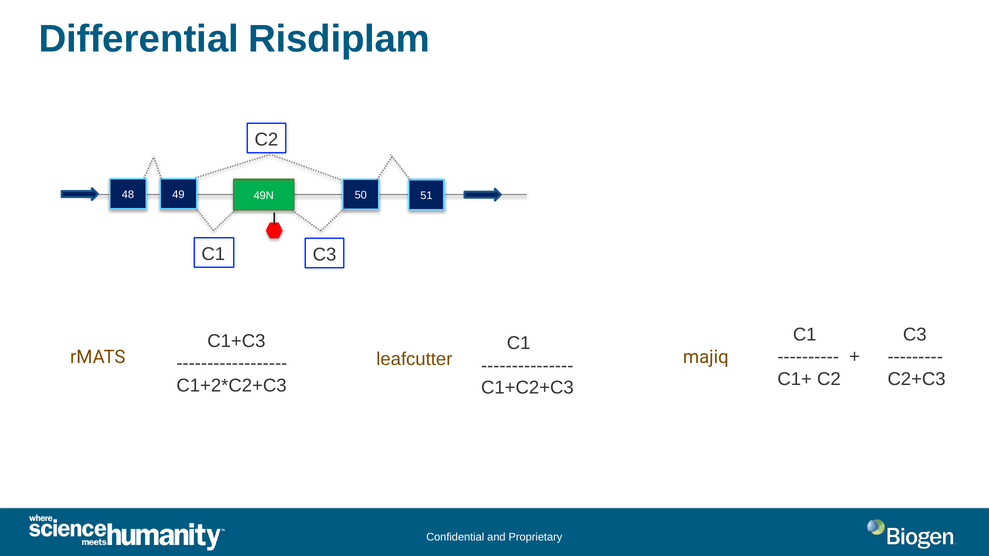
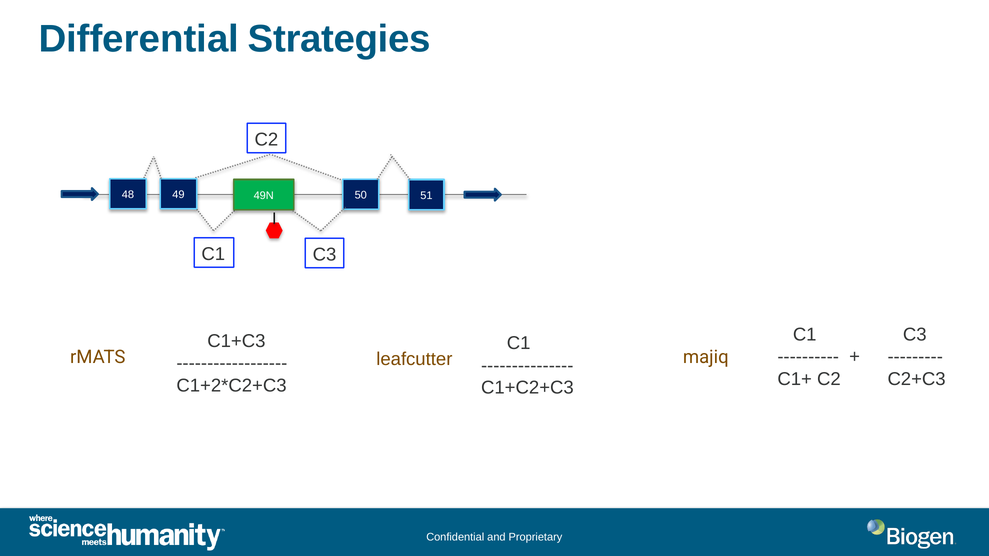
Risdiplam: Risdiplam -> Strategies (339, 39)
